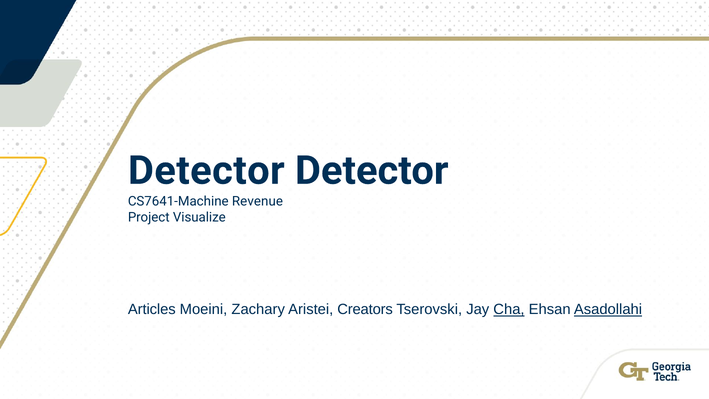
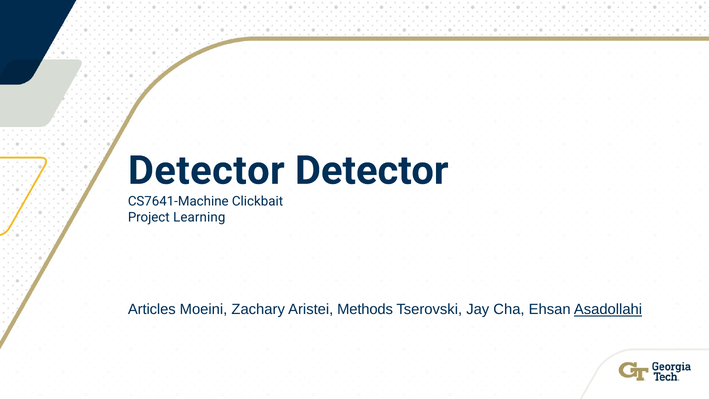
Revenue: Revenue -> Clickbait (258, 201)
Visualize: Visualize -> Learning (199, 217)
Creators: Creators -> Methods (365, 309)
Cha underline: present -> none (509, 309)
